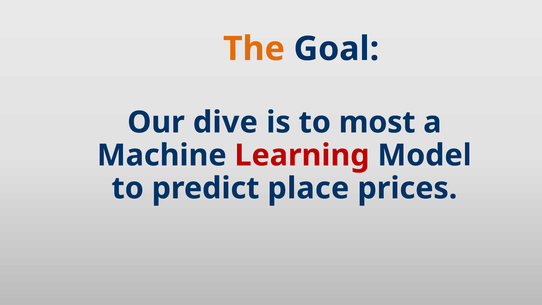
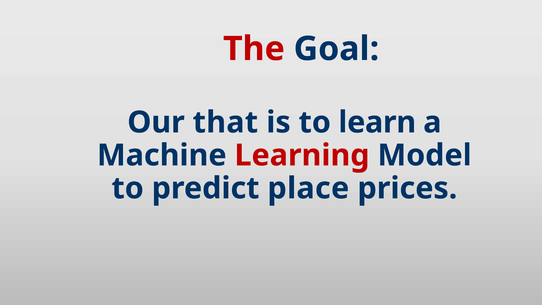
The colour: orange -> red (254, 49)
dive: dive -> that (225, 122)
most: most -> learn (377, 122)
